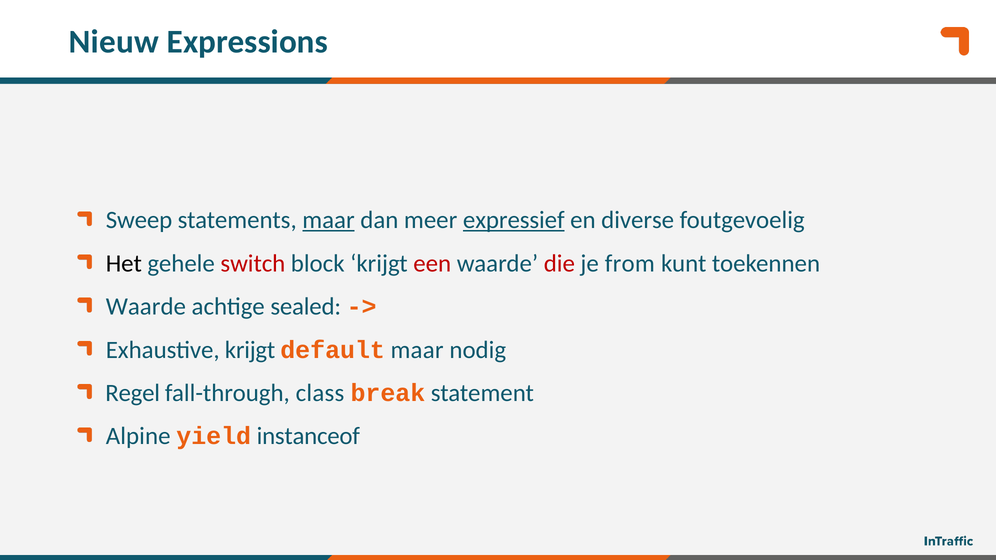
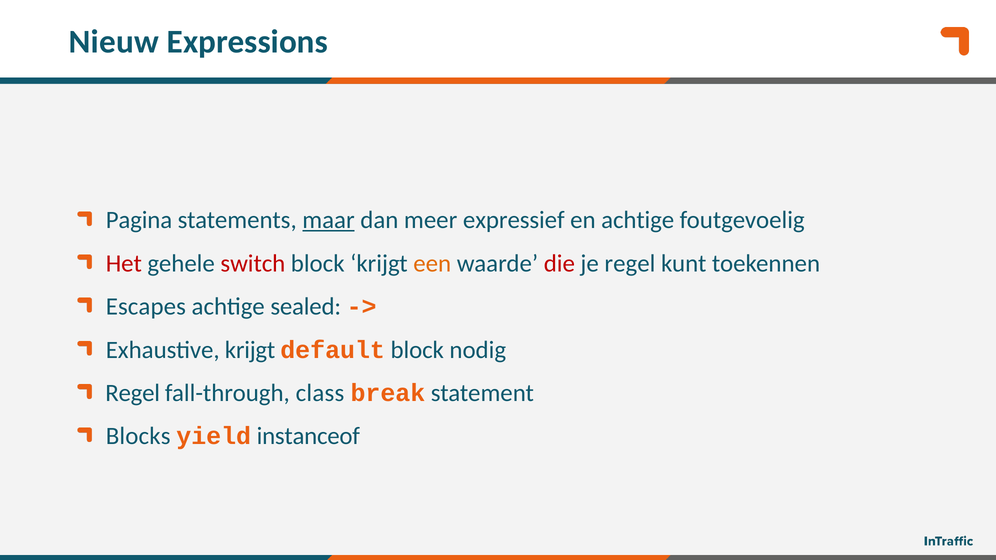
Sweep: Sweep -> Pagina (139, 220)
expressief underline: present -> none (514, 220)
en diverse: diverse -> achtige (638, 220)
Het colour: black -> red (124, 263)
een colour: red -> orange (432, 263)
je from: from -> regel (630, 263)
Waarde: Waarde -> Escapes (146, 307)
default maar: maar -> block (417, 350)
Alpine: Alpine -> Blocks (138, 436)
